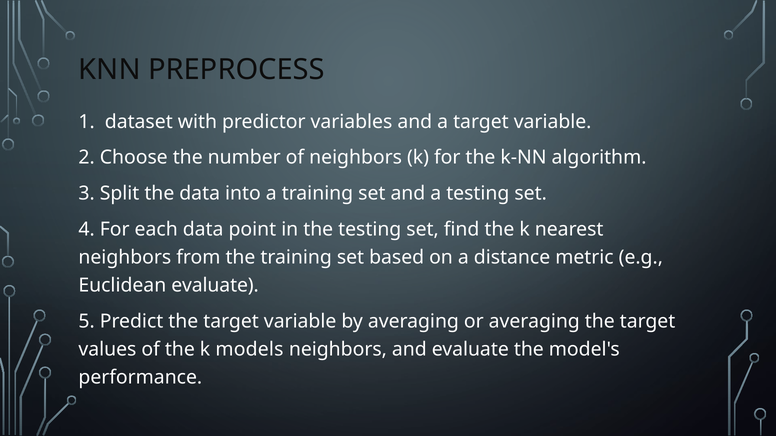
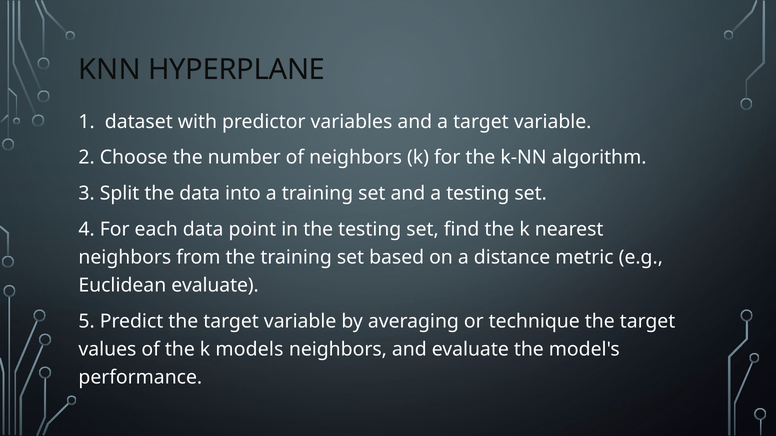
PREPROCESS: PREPROCESS -> HYPERPLANE (237, 70)
or averaging: averaging -> technique (534, 322)
